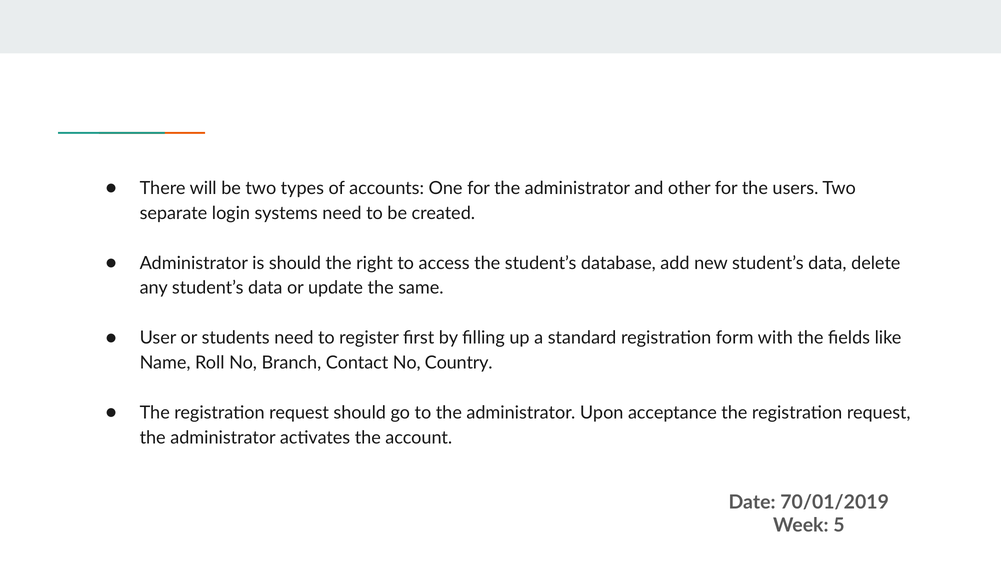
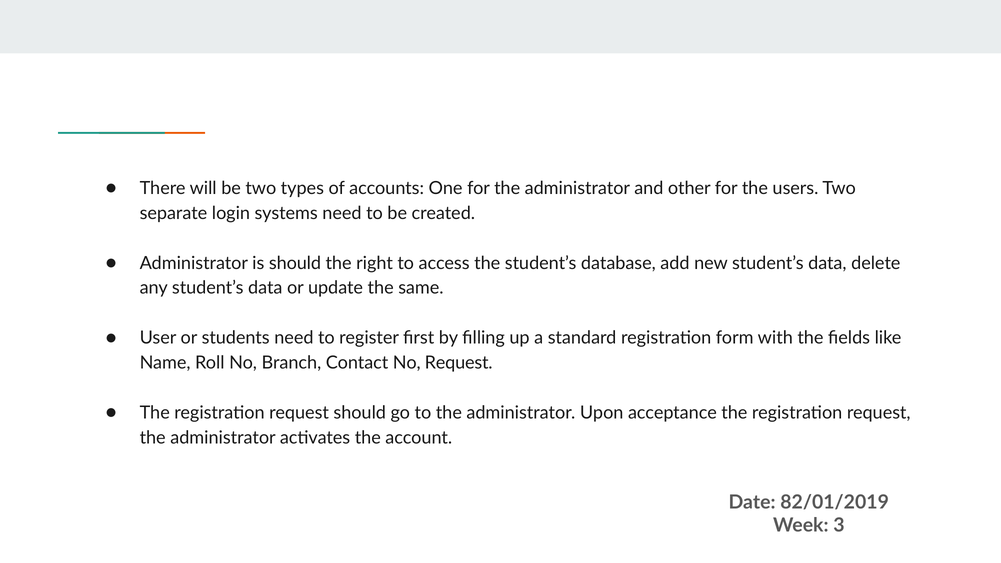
No Country: Country -> Request (459, 363)
70/01/2019: 70/01/2019 -> 82/01/2019 (835, 502)
5: 5 -> 3 (839, 526)
